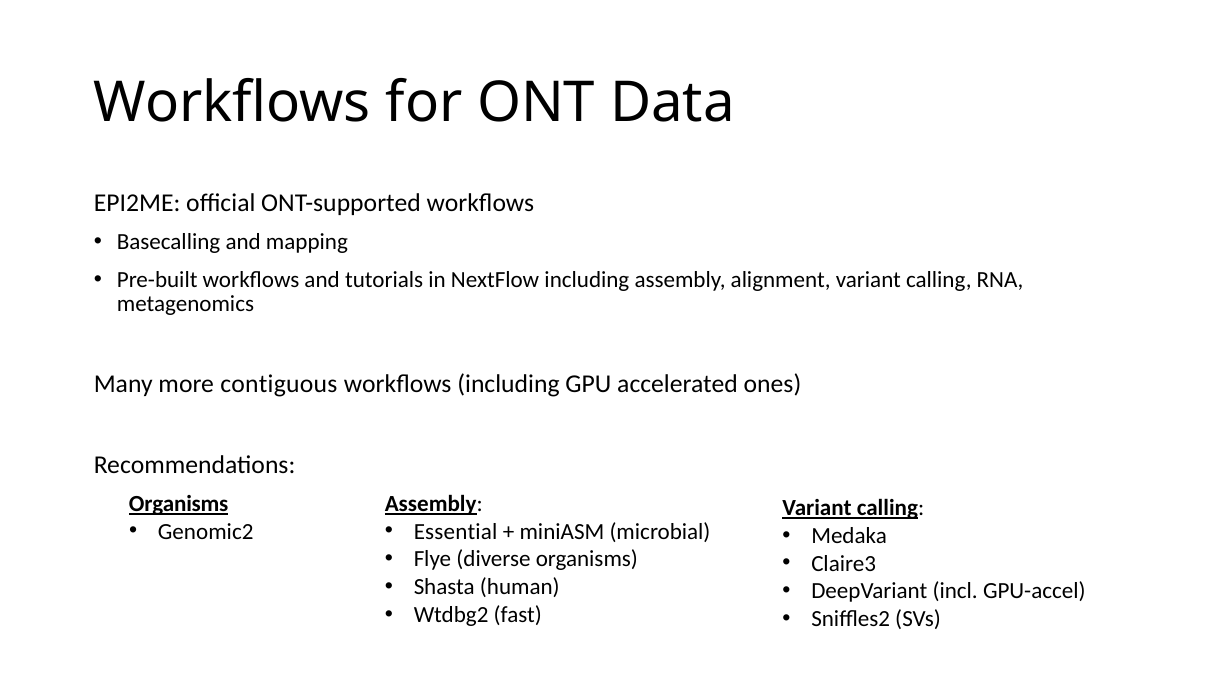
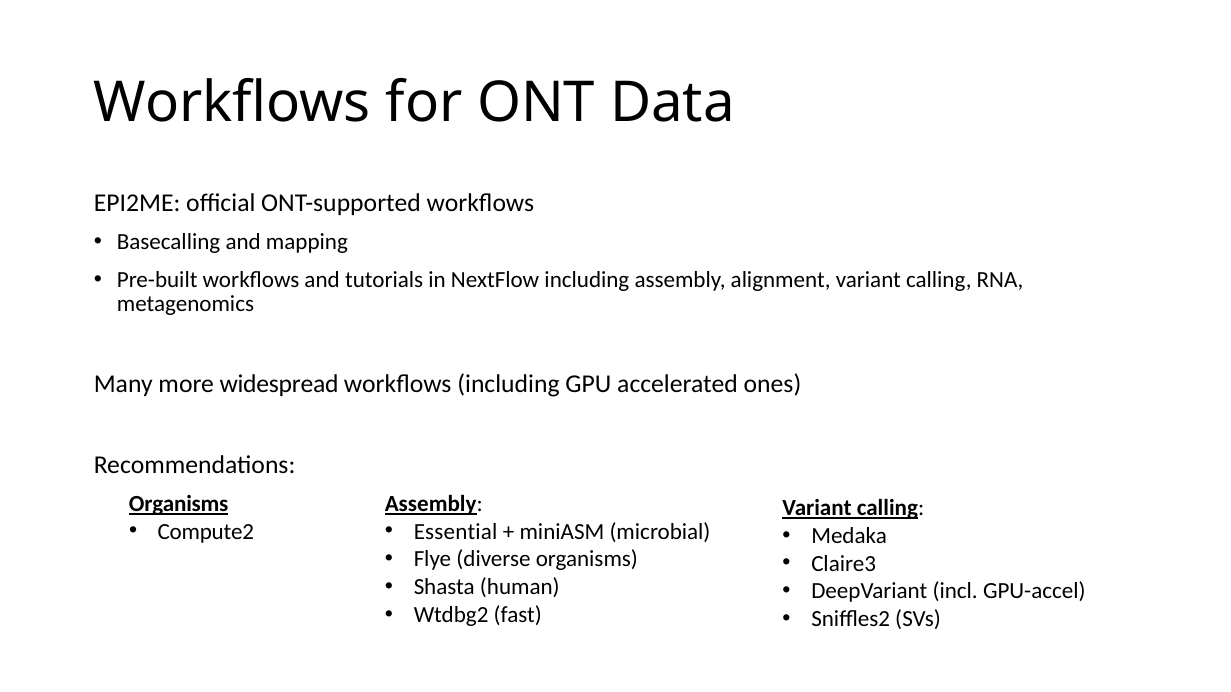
contiguous: contiguous -> widespread (279, 384)
Genomic2: Genomic2 -> Compute2 (206, 532)
